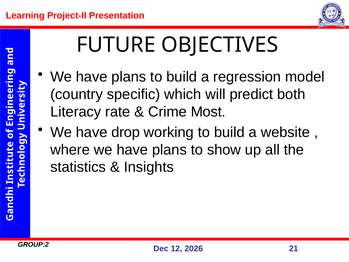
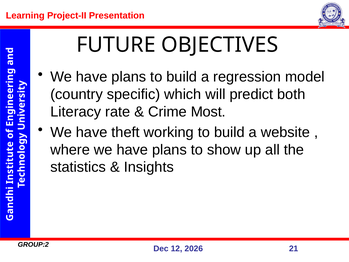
drop: drop -> theft (126, 132)
